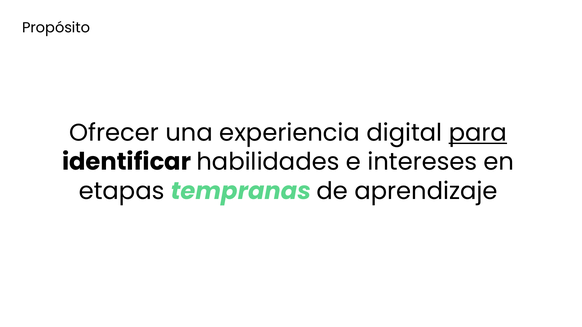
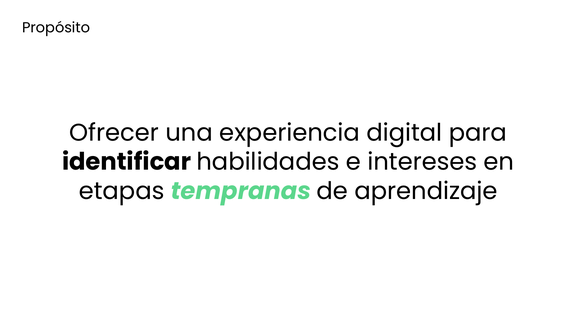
para underline: present -> none (478, 133)
